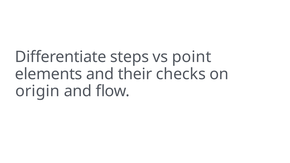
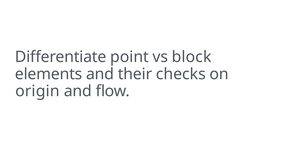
steps: steps -> point (129, 57)
point: point -> block (192, 57)
